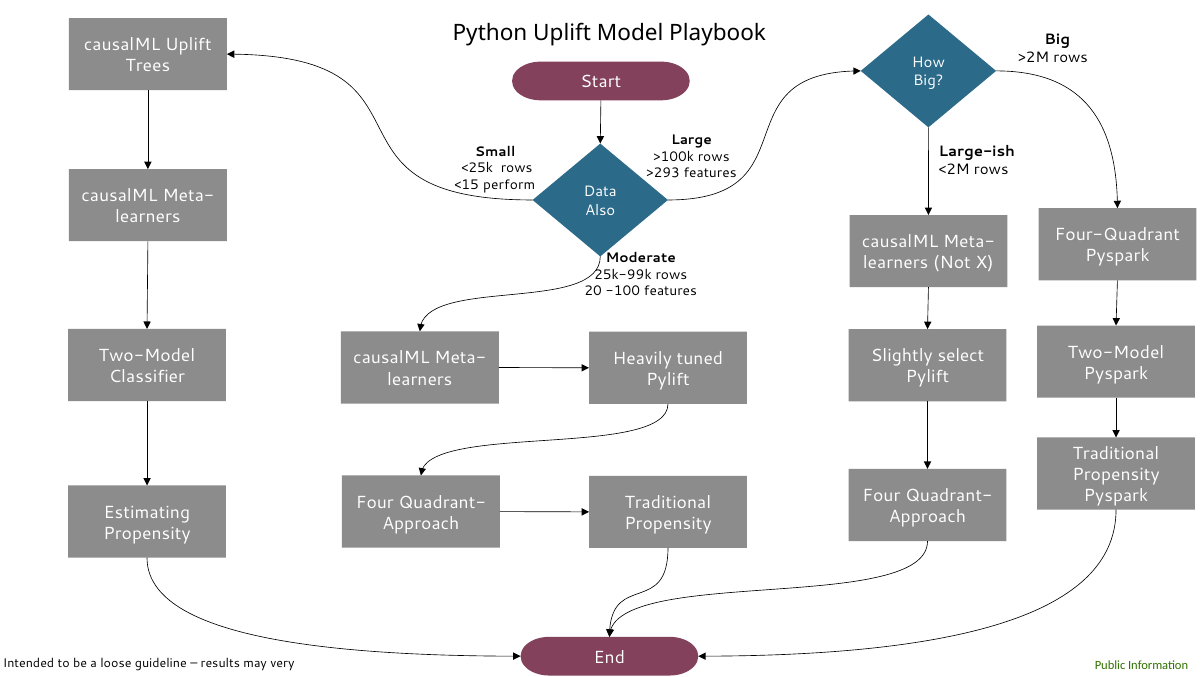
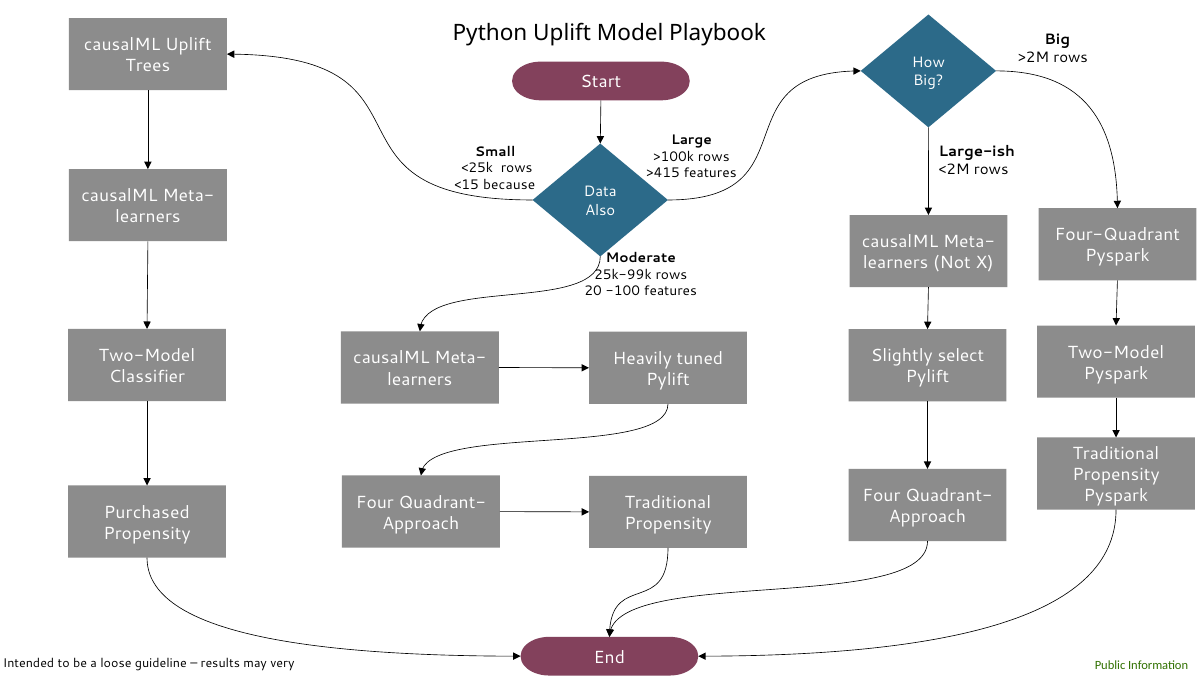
>293: >293 -> >415 (663, 173)
perform: perform -> because (509, 185)
Estimating: Estimating -> Purchased (147, 512)
